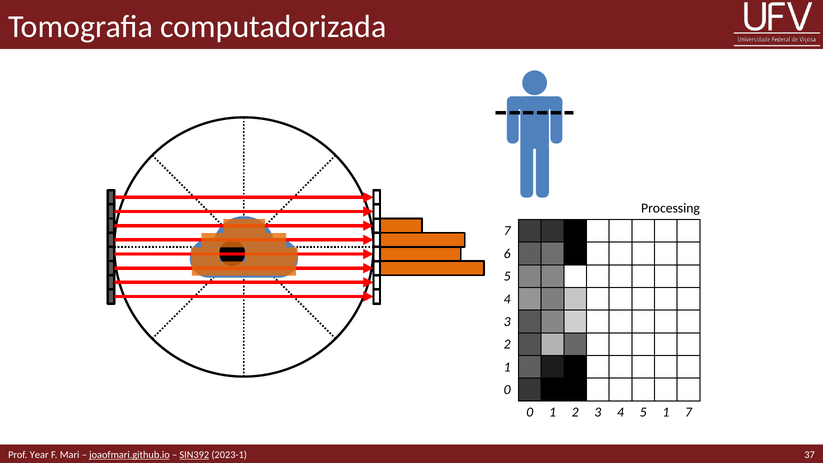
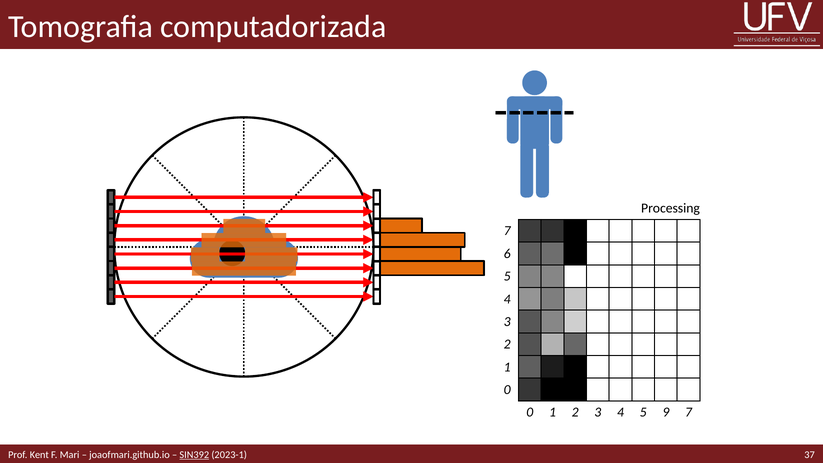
5 1: 1 -> 9 (666, 412)
Year: Year -> Kent (39, 455)
joaofmari.github.io underline: present -> none (129, 455)
